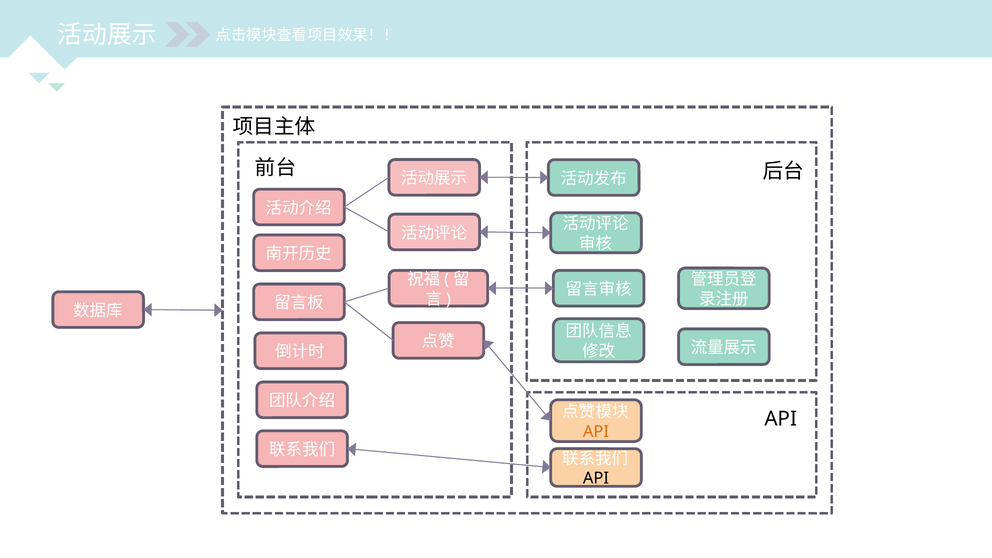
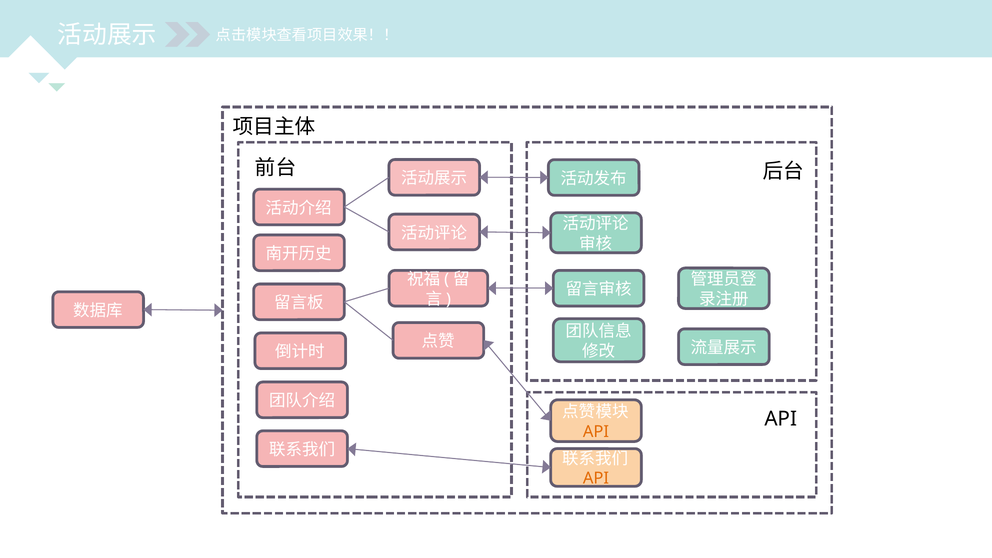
API colour: black -> orange (596, 479)
